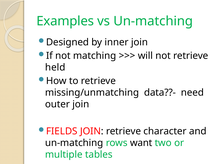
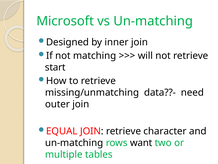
Examples: Examples -> Microsoft (65, 21)
held: held -> start (55, 67)
FIELDS: FIELDS -> EQUAL (62, 131)
